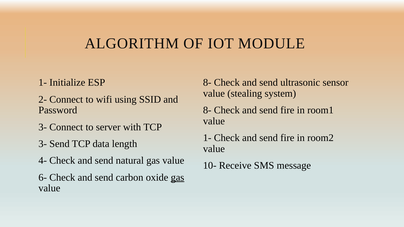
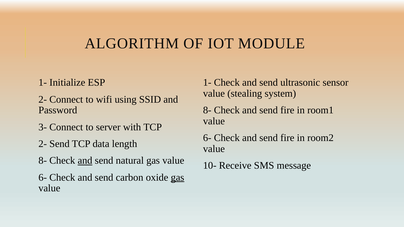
8-: 8- -> 1- (207, 83)
1-: 1- -> 6- (207, 138)
3-: 3- -> 2- (43, 144)
4-: 4- -> 8- (43, 161)
and underline: none -> present (85, 161)
